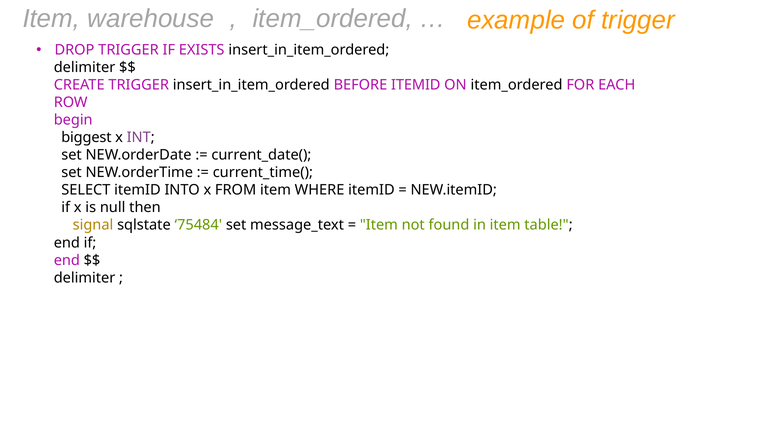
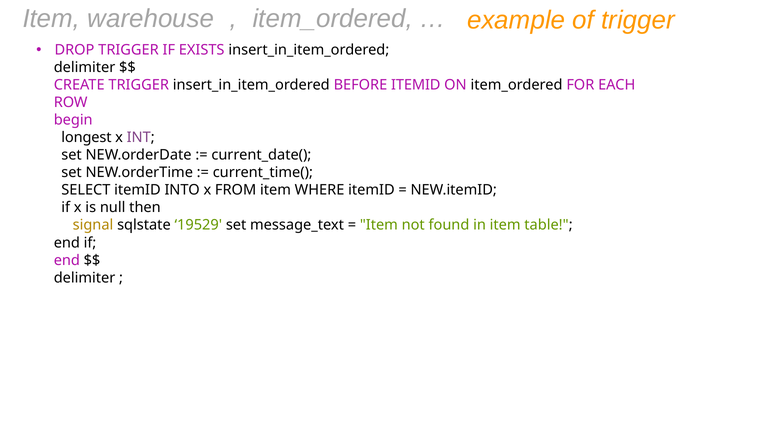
biggest: biggest -> longest (86, 137)
75484: 75484 -> 19529 (198, 225)
